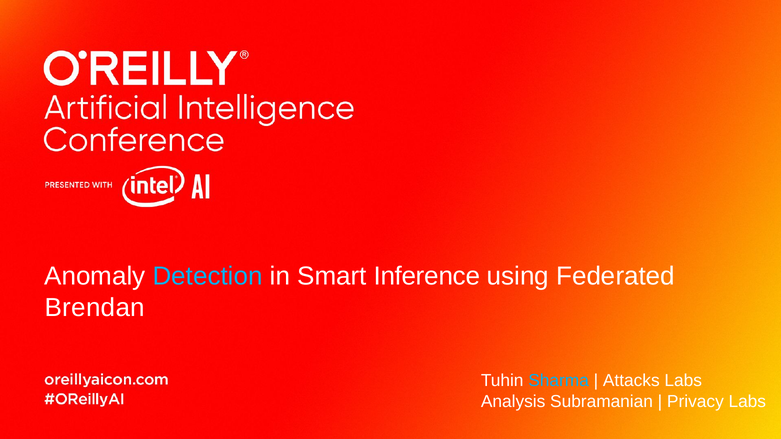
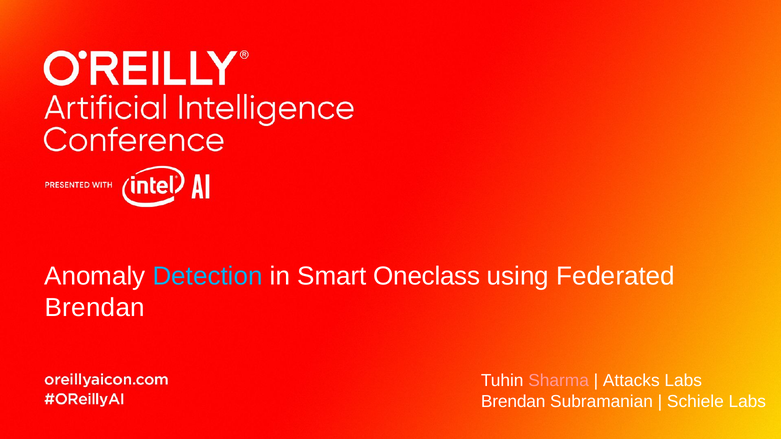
Inference: Inference -> Oneclass (427, 277)
Sharma colour: light blue -> pink (559, 381)
Analysis: Analysis -> Brendan (513, 402)
Privacy: Privacy -> Schiele (695, 402)
